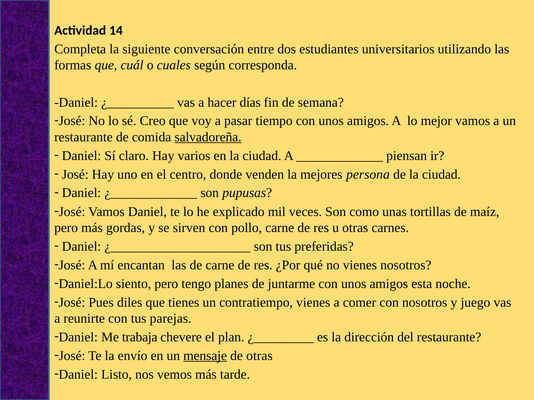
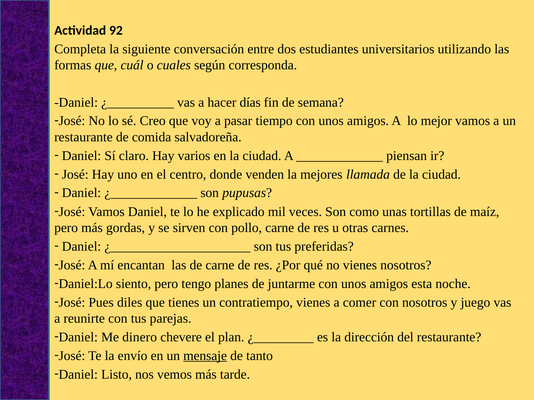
14: 14 -> 92 (116, 30)
salvadoreña underline: present -> none (208, 137)
persona: persona -> llamada (368, 174)
trabaja: trabaja -> dinero (140, 337)
de otras: otras -> tanto (260, 356)
